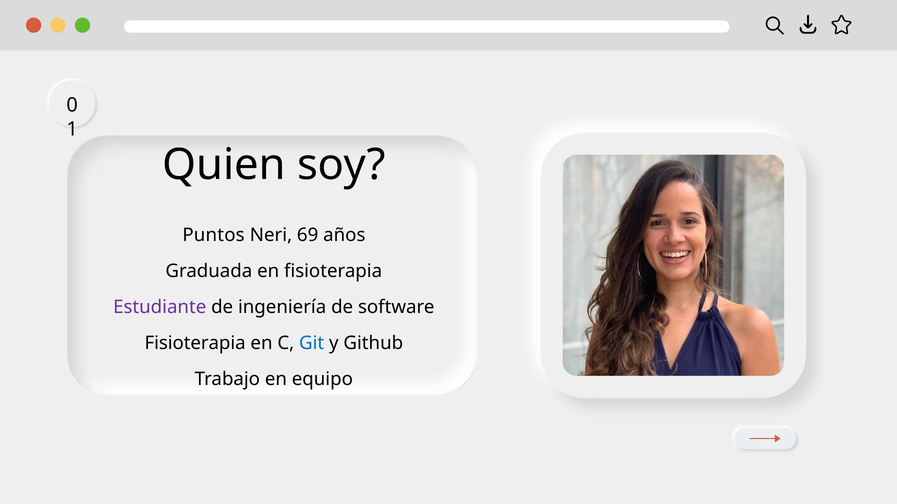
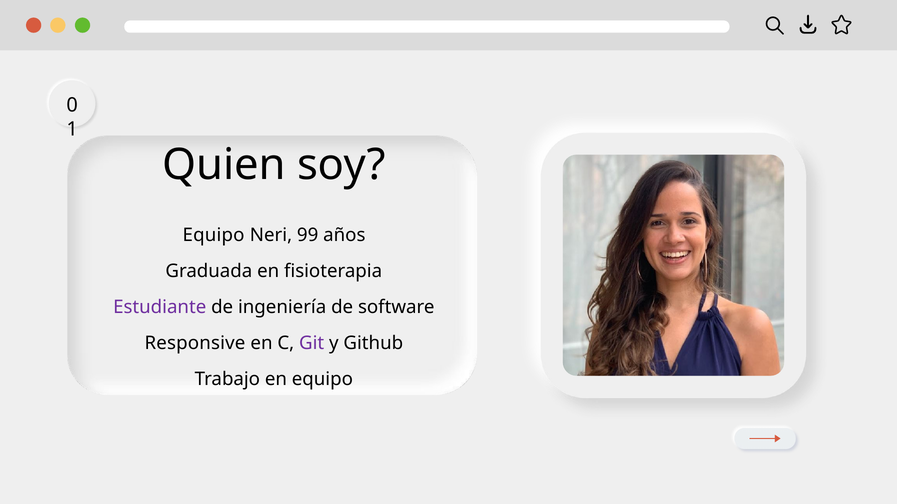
Puntos: Puntos -> Equipo (214, 235)
69: 69 -> 99 (308, 235)
Fisioterapia: Fisioterapia -> Responsive (195, 344)
Git colour: blue -> purple (312, 344)
